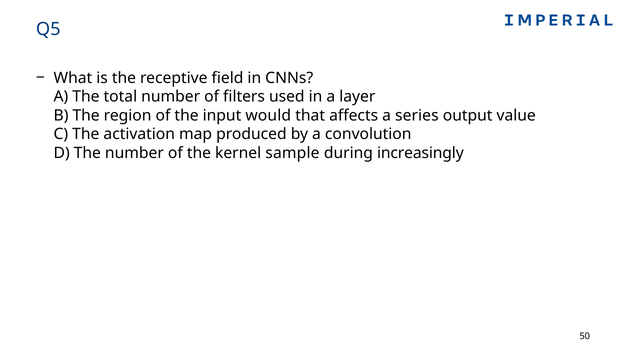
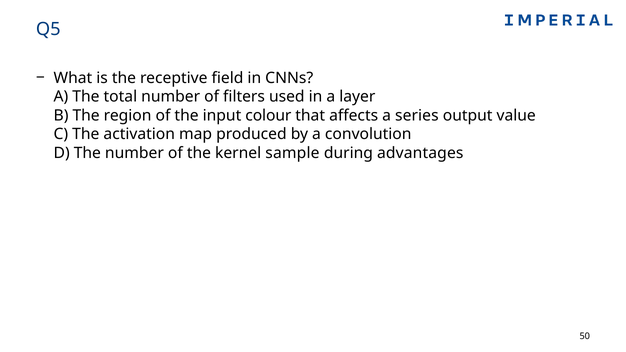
would: would -> colour (268, 116)
increasingly: increasingly -> advantages (420, 153)
